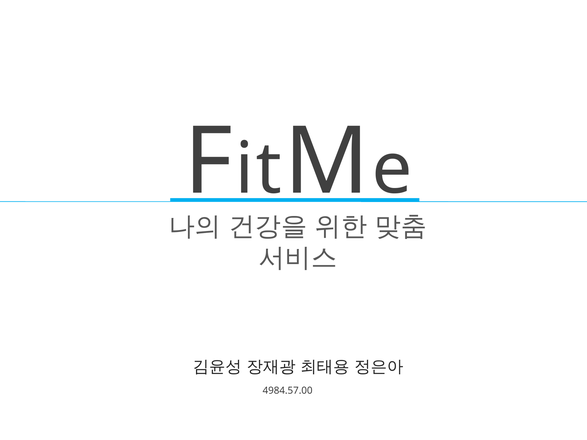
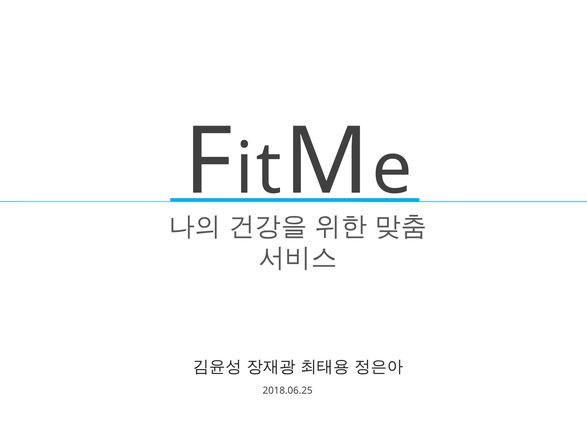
4984.57.00: 4984.57.00 -> 2018.06.25 (288, 391)
